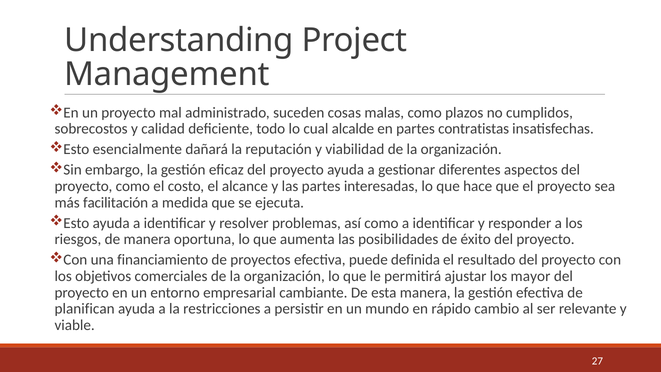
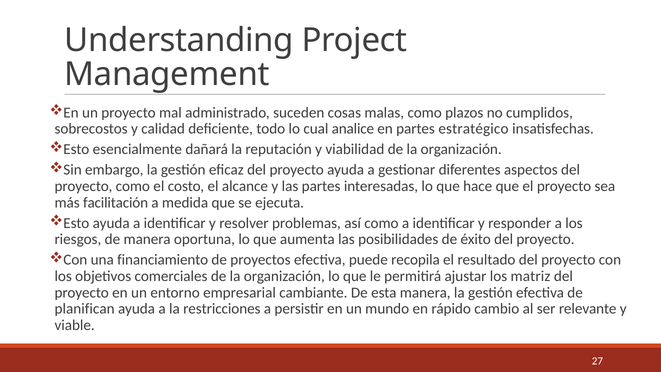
alcalde: alcalde -> analice (353, 129)
contratistas: contratistas -> estratégico (473, 129)
definida: definida -> recopila (416, 260)
mayor: mayor -> matriz (531, 276)
